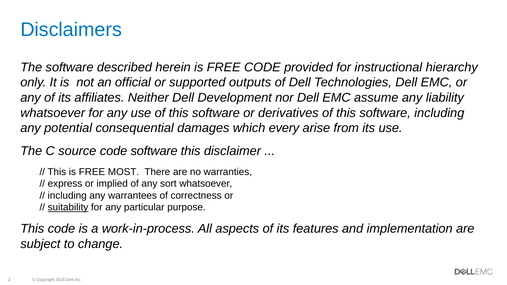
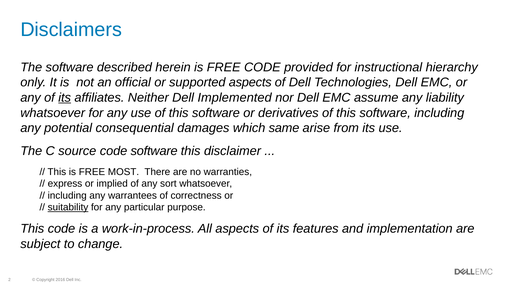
supported outputs: outputs -> aspects (250, 83)
its underline: none -> present (65, 98)
Development: Development -> Implemented (235, 98)
every: every -> same (284, 128)
